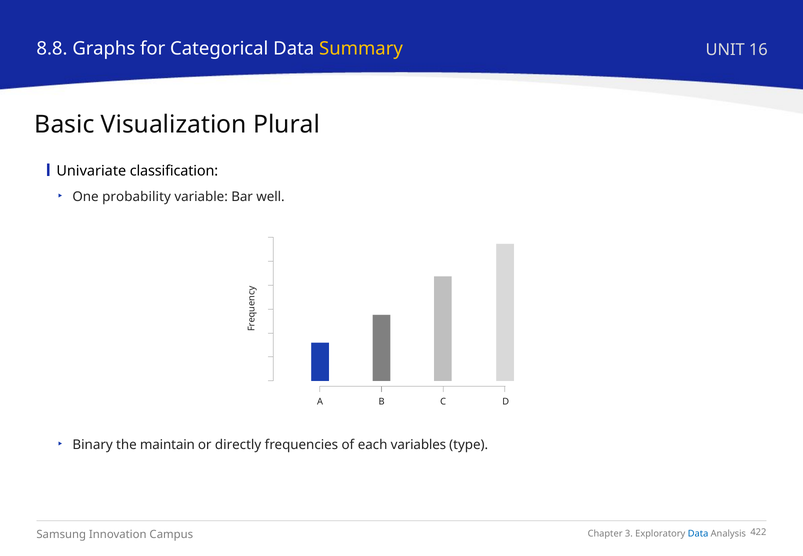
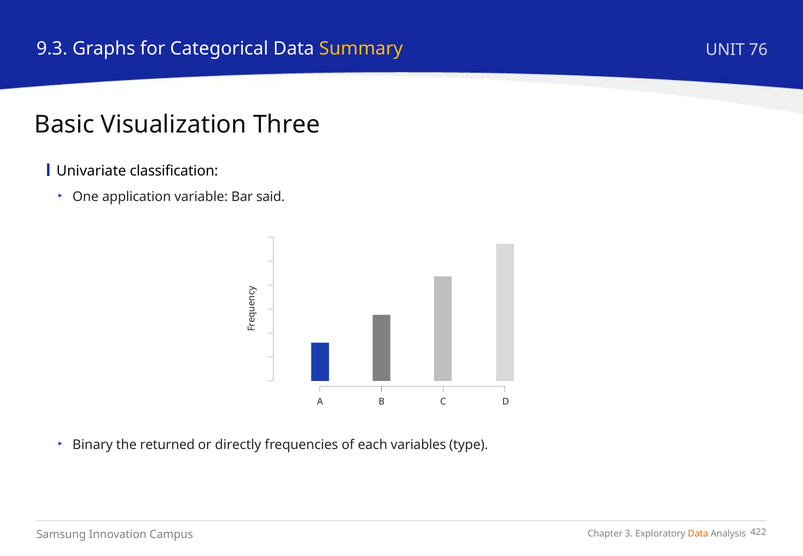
8.8: 8.8 -> 9.3 (52, 49)
16: 16 -> 76 (758, 50)
Plural: Plural -> Three (287, 125)
probability: probability -> application (137, 197)
well: well -> said (271, 197)
maintain: maintain -> returned (167, 445)
Data colour: blue -> orange (698, 534)
